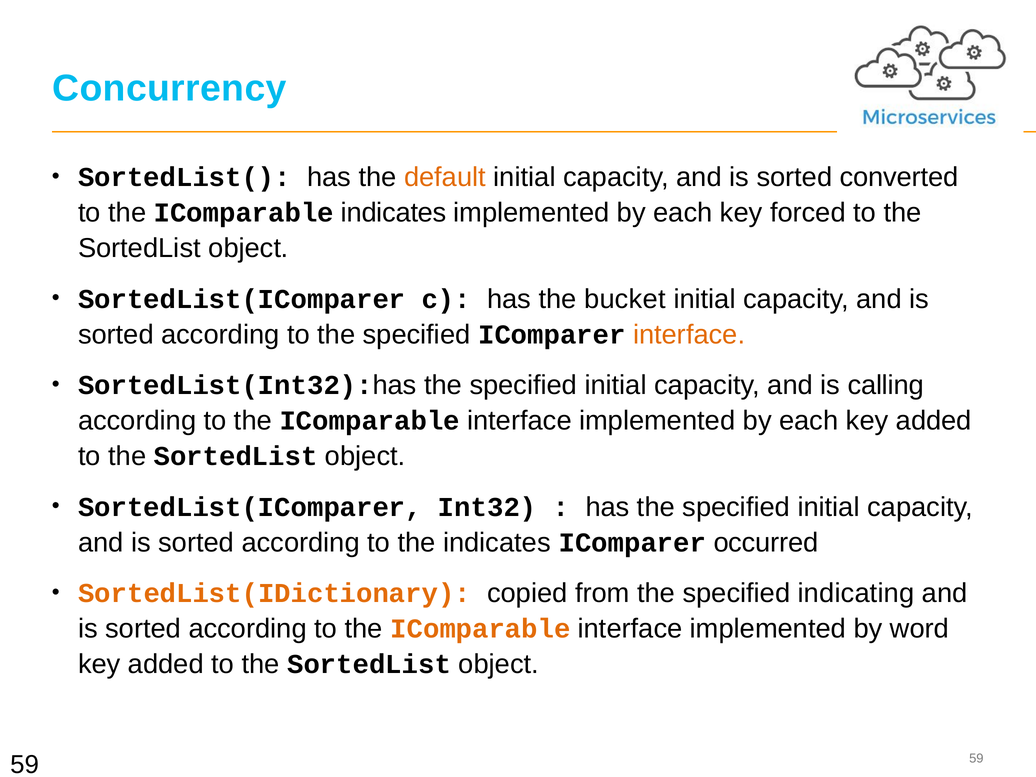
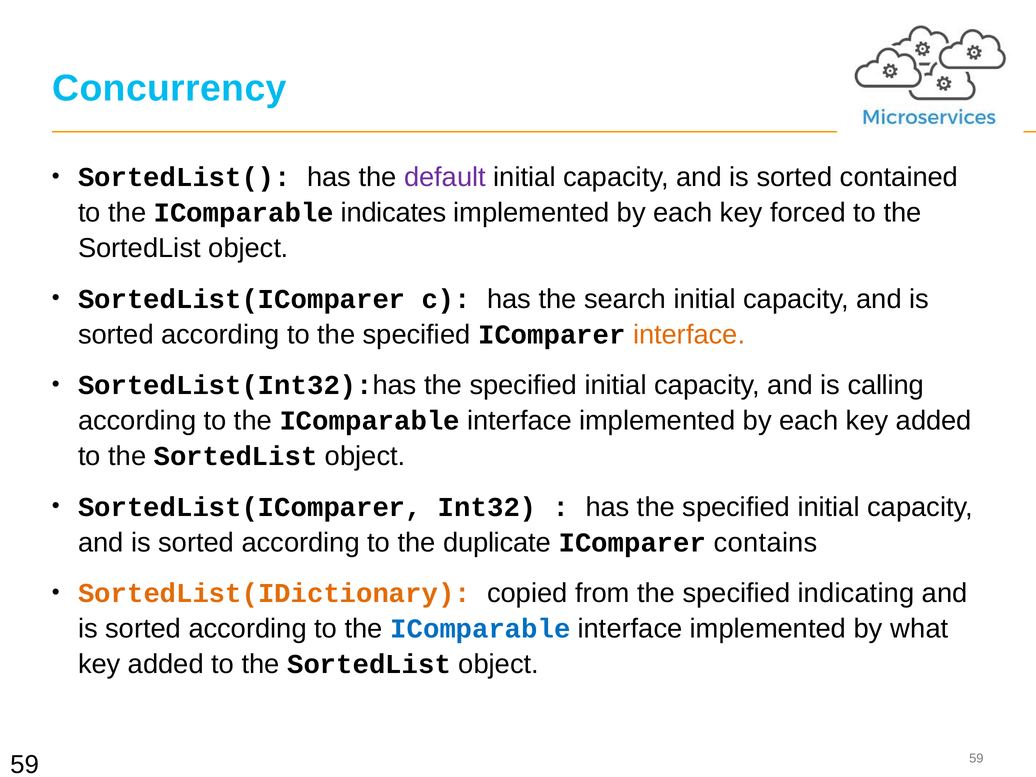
default colour: orange -> purple (445, 177)
converted: converted -> contained (899, 177)
bucket: bucket -> search (625, 299)
the indicates: indicates -> duplicate (497, 543)
occurred: occurred -> contains (766, 543)
IComparable colour: orange -> blue (480, 629)
word: word -> what (919, 629)
